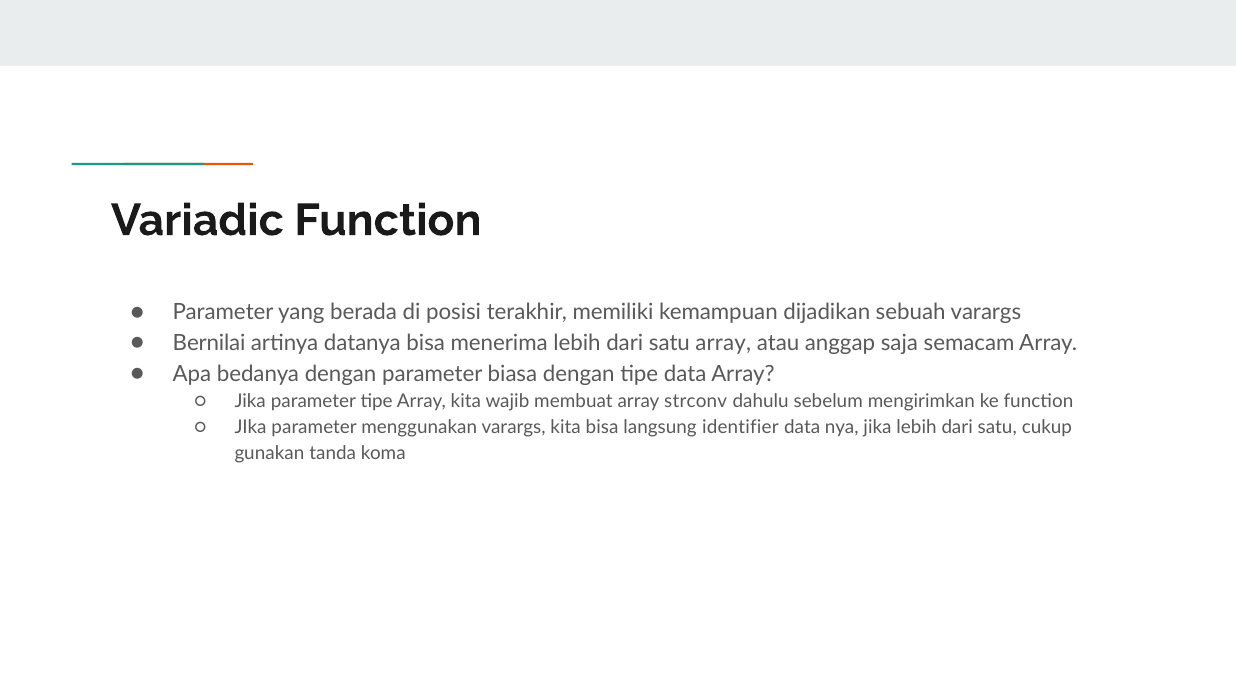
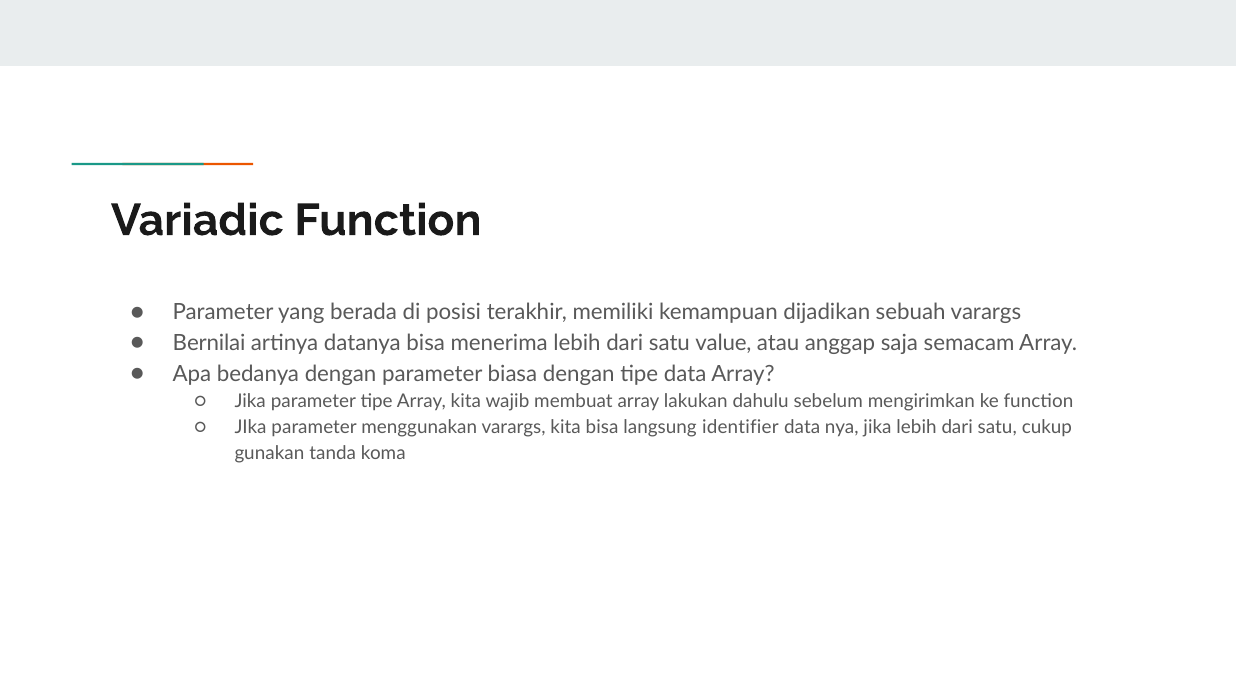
satu array: array -> value (723, 343)
strconv: strconv -> lakukan (696, 402)
